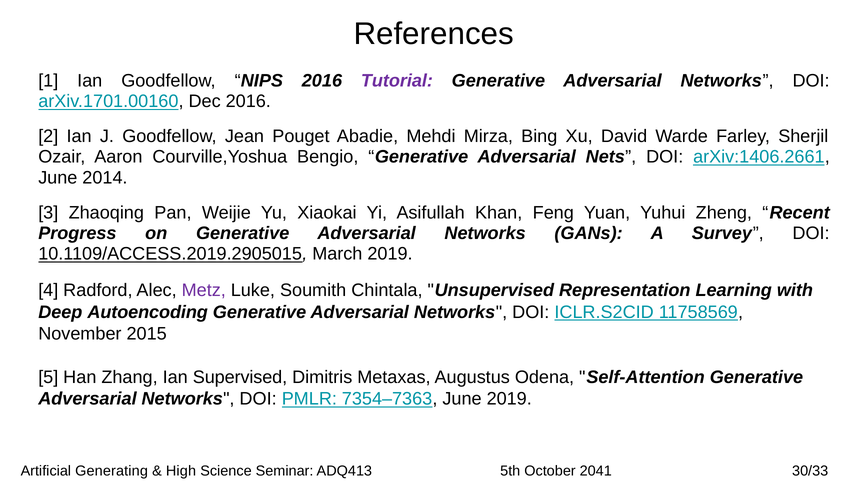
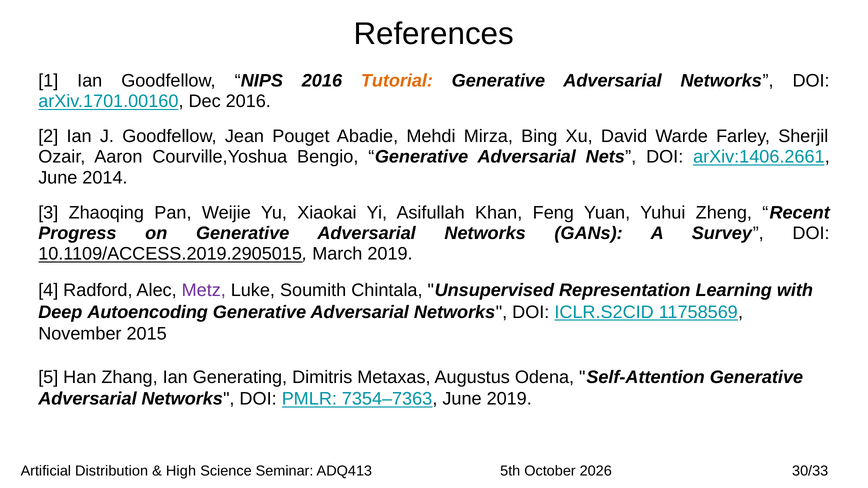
Tutorial colour: purple -> orange (397, 81)
Supervised: Supervised -> Generating (240, 377)
Generating: Generating -> Distribution (112, 471)
2041: 2041 -> 2026 (596, 471)
